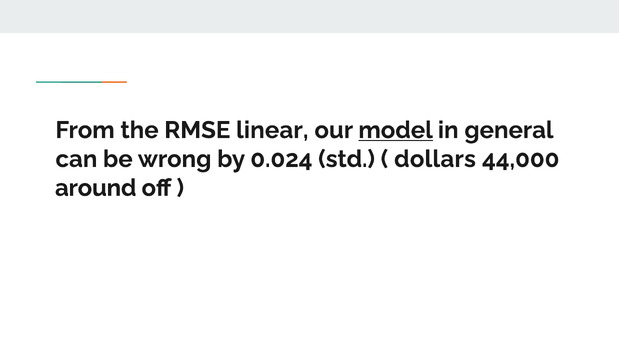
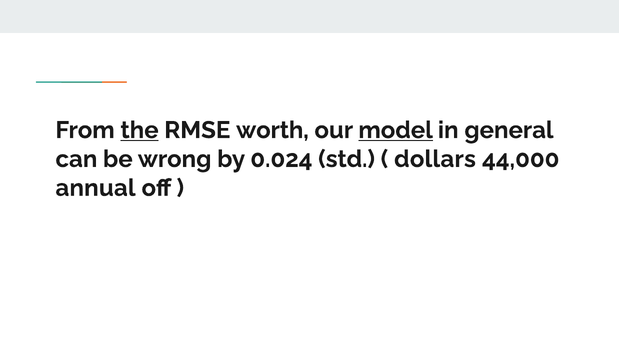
the underline: none -> present (140, 130)
linear: linear -> worth (272, 130)
around: around -> annual (96, 188)
